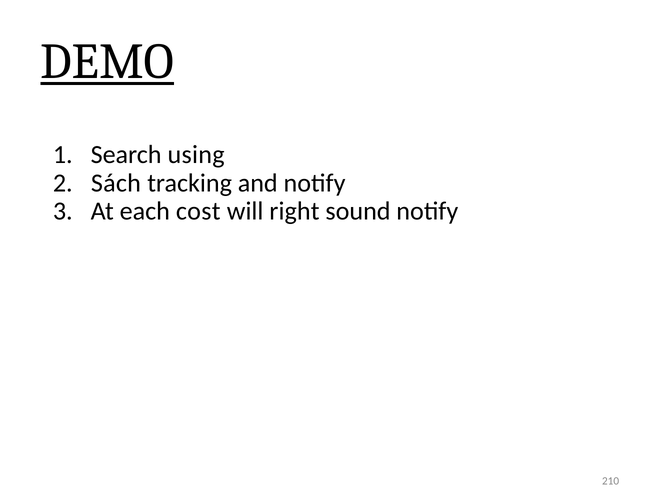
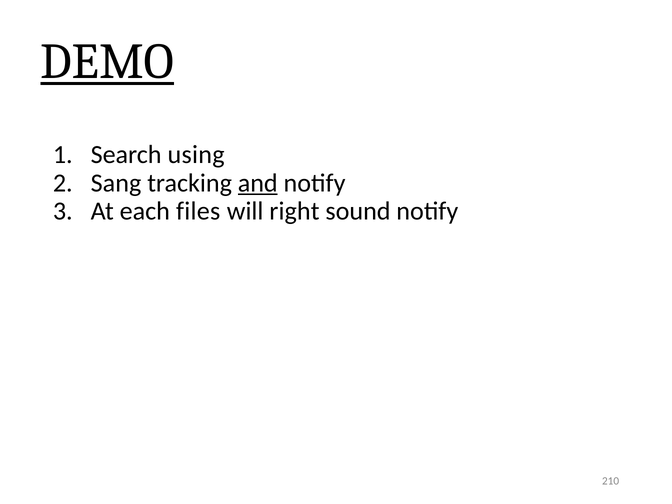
Sách: Sách -> Sang (116, 183)
and underline: none -> present (258, 183)
cost: cost -> files (198, 211)
